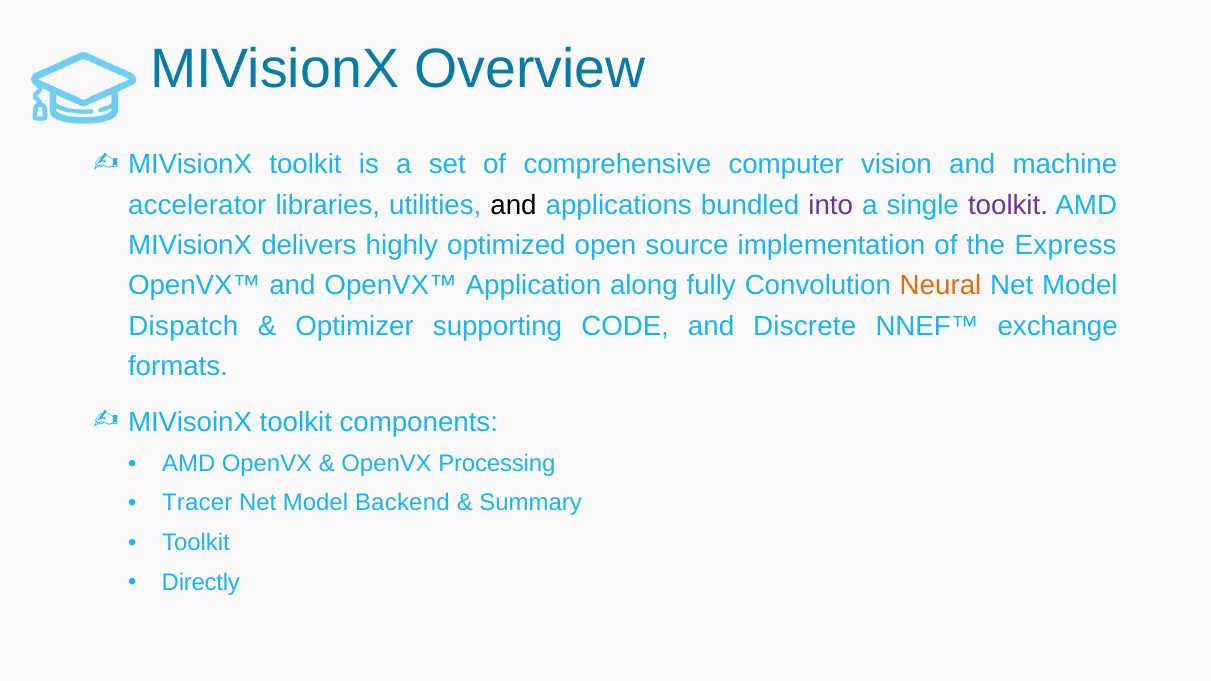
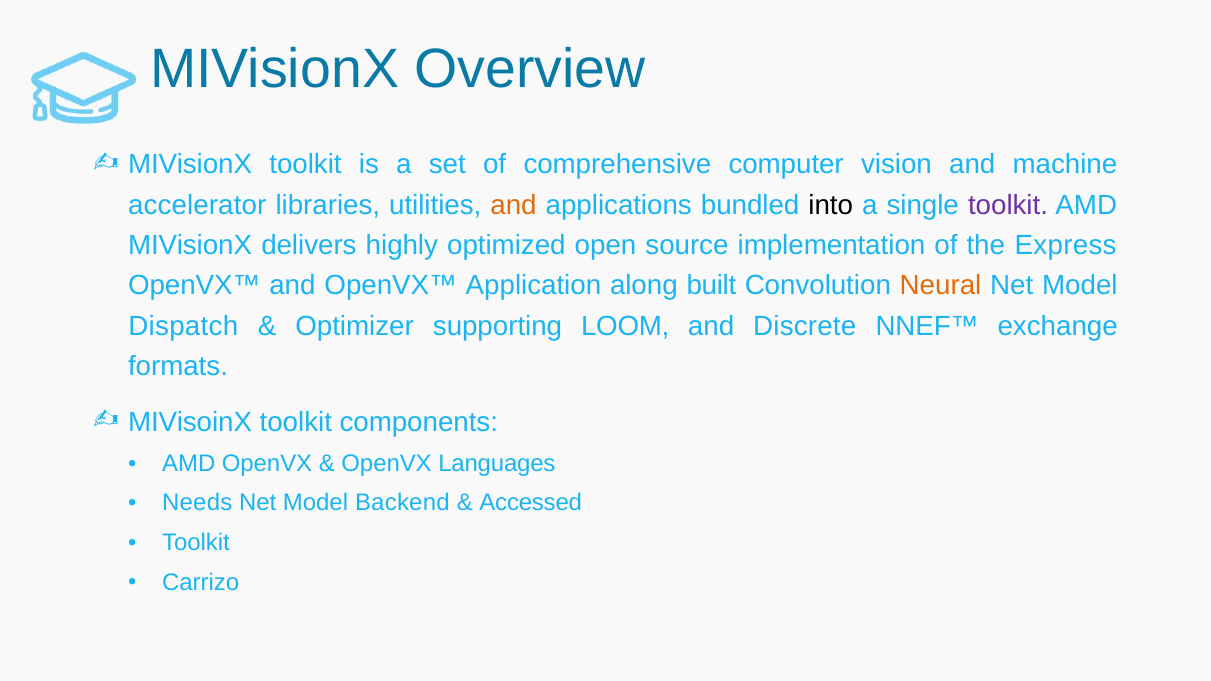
and colour: black -> orange (513, 205)
into colour: purple -> black (831, 205)
fully: fully -> built (711, 286)
CODE: CODE -> LOOM (625, 326)
Processing: Processing -> Languages (497, 464)
Tracer: Tracer -> Needs (197, 503)
Summary: Summary -> Accessed (531, 503)
Directly: Directly -> Carrizo (201, 582)
